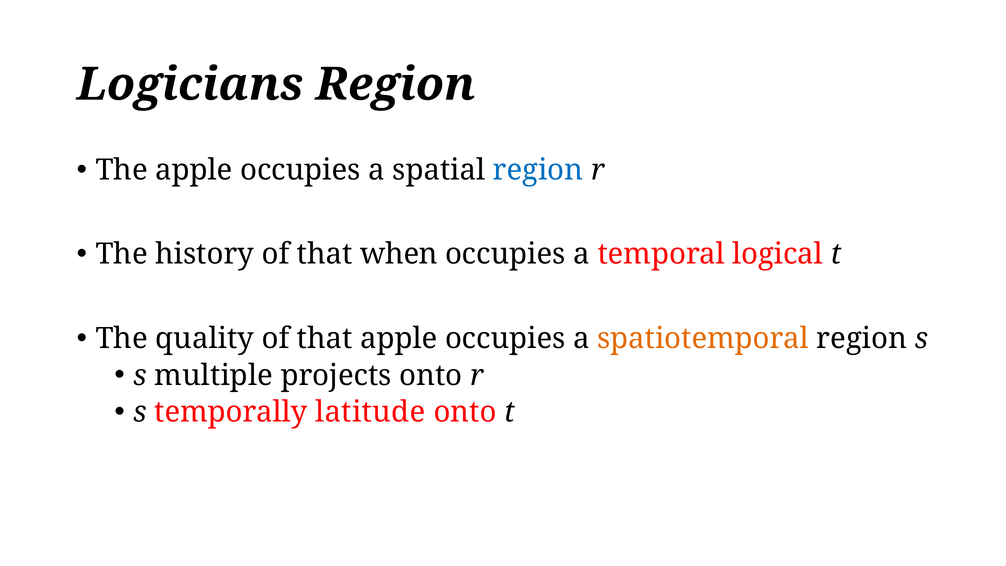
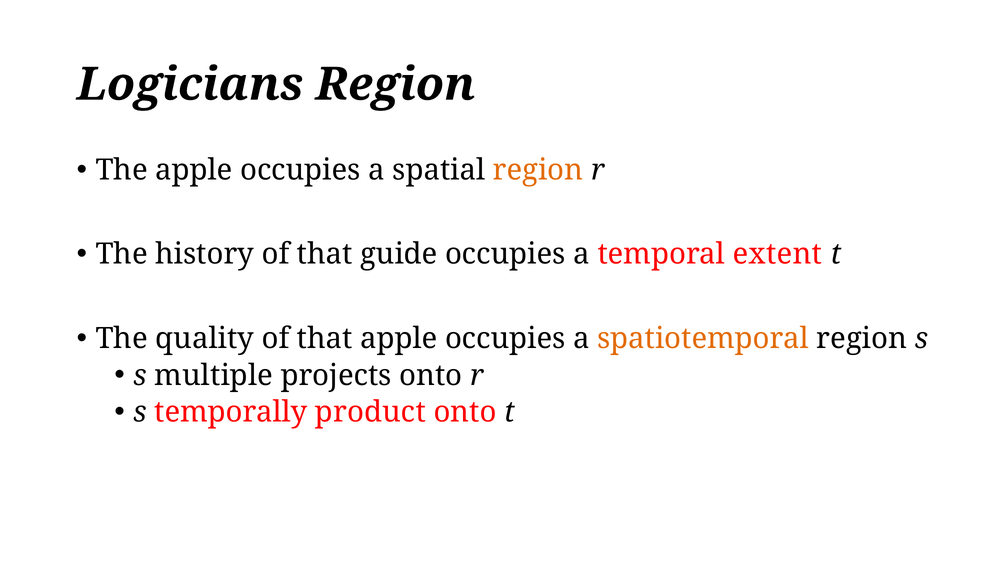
region colour: blue -> orange (538, 170)
when: when -> guide (399, 254)
logical: logical -> extent (777, 254)
latitude: latitude -> product (370, 412)
